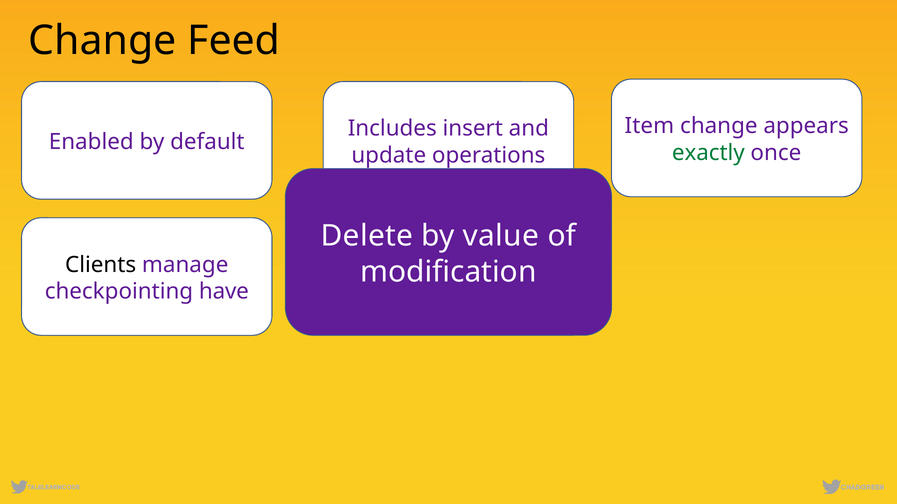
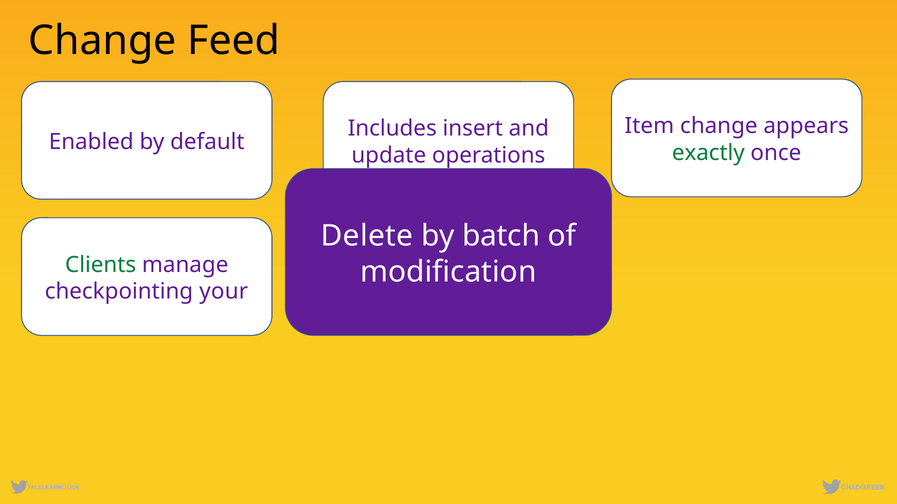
value: value -> batch (501, 236)
Clients colour: black -> green (101, 265)
have: have -> your (224, 292)
